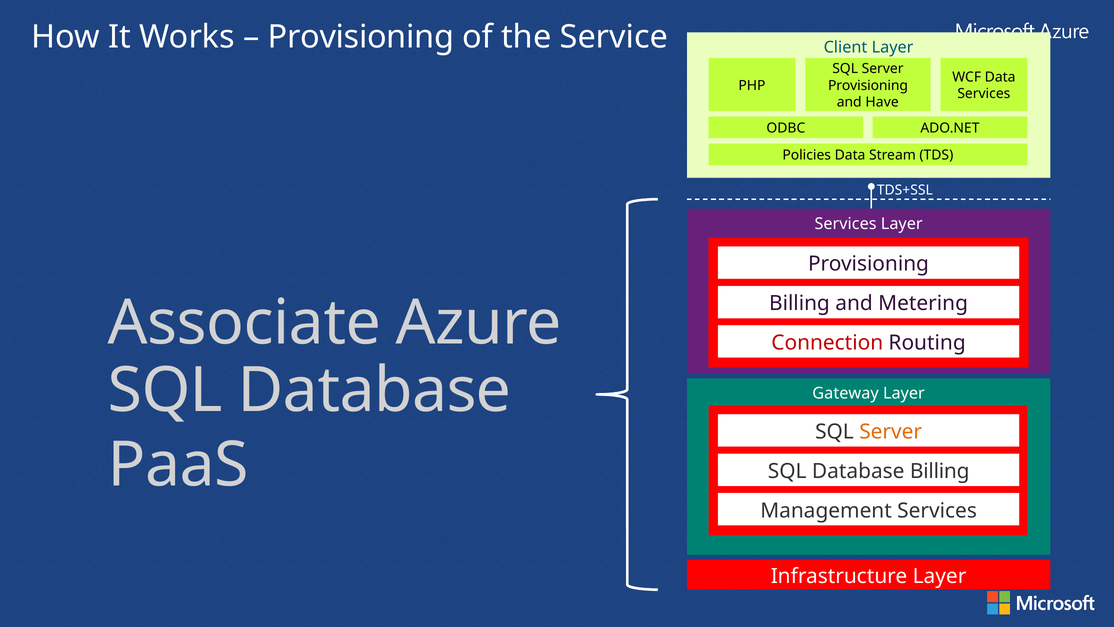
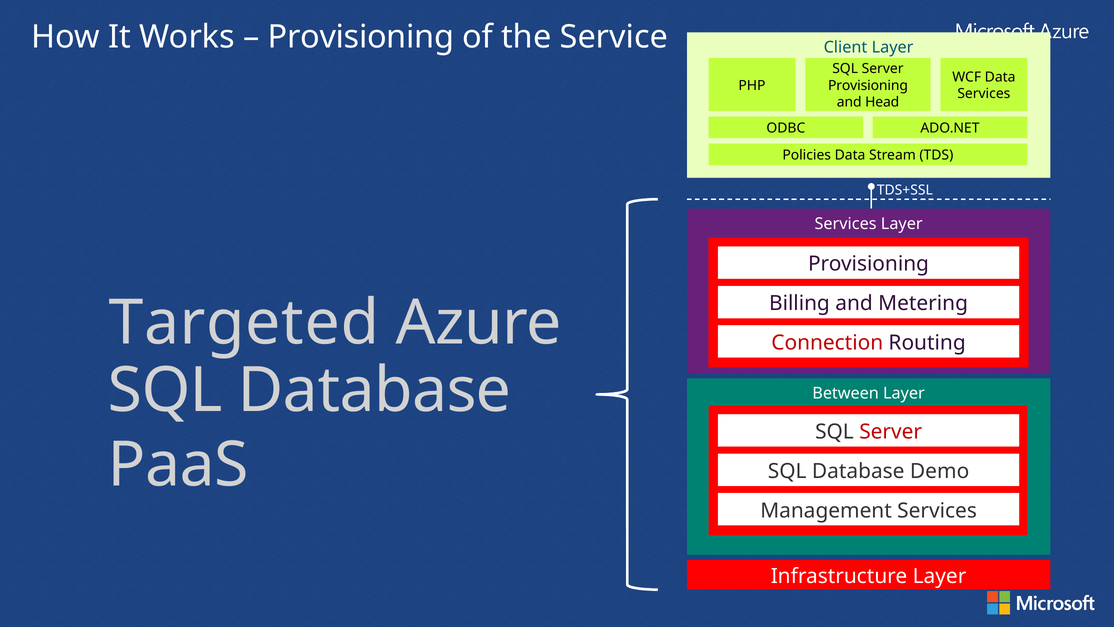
Have: Have -> Head (882, 102)
Associate: Associate -> Targeted (244, 323)
Gateway: Gateway -> Between (846, 393)
Server colour: orange -> red (891, 432)
Database Billing: Billing -> Demo (940, 471)
